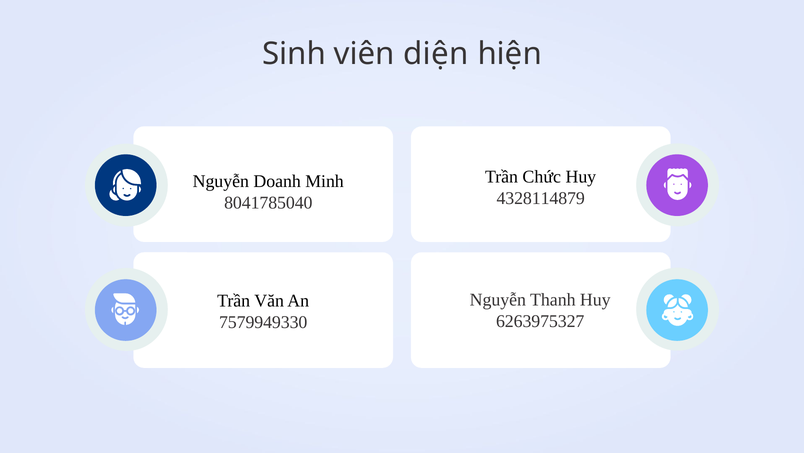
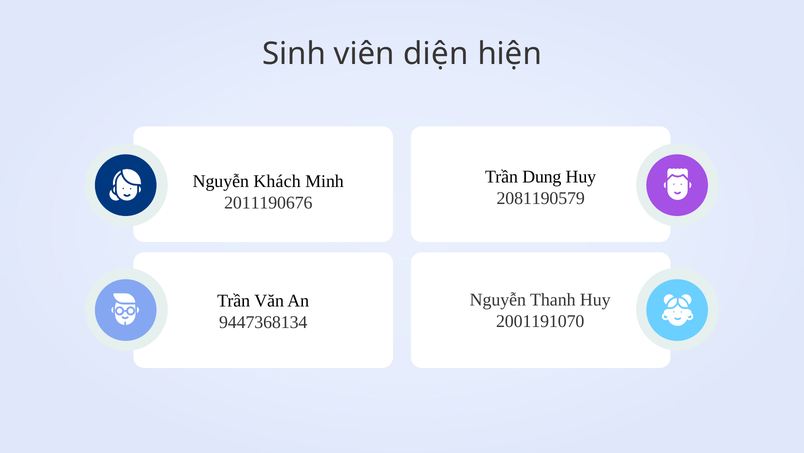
Chức: Chức -> Dung (542, 176)
Doanh: Doanh -> Khách (277, 181)
4328114879: 4328114879 -> 2081190579 (541, 198)
8041785040: 8041785040 -> 2011190676 (268, 202)
6263975327: 6263975327 -> 2001191070 (540, 321)
7579949330: 7579949330 -> 9447368134 (263, 322)
